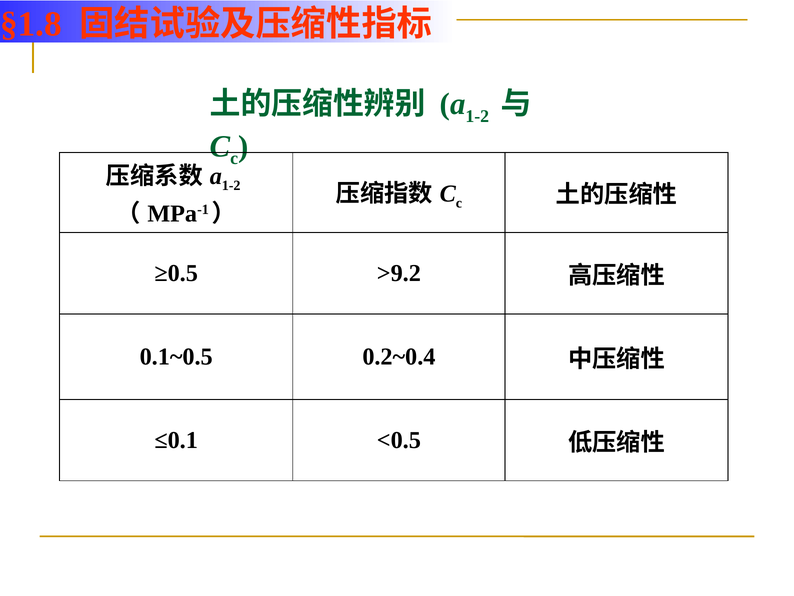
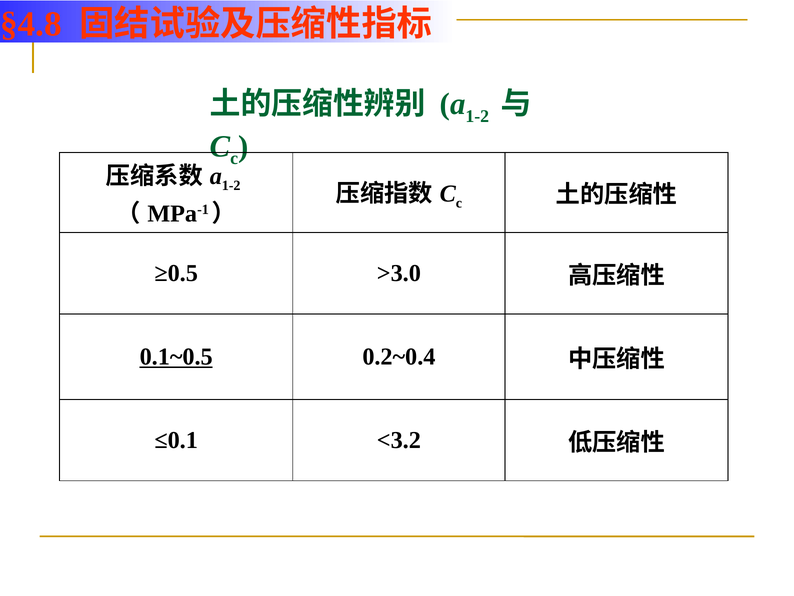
§1.8: §1.8 -> §4.8 (31, 24)
>9.2: >9.2 -> >3.0 (399, 273)
0.1~0.5 underline: none -> present (176, 356)
<0.5: <0.5 -> <3.2 (399, 440)
